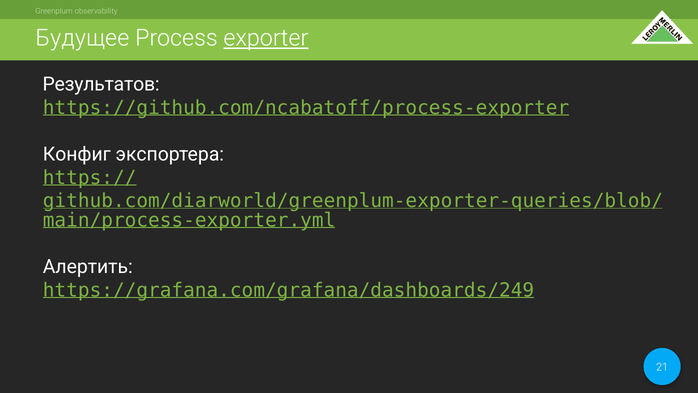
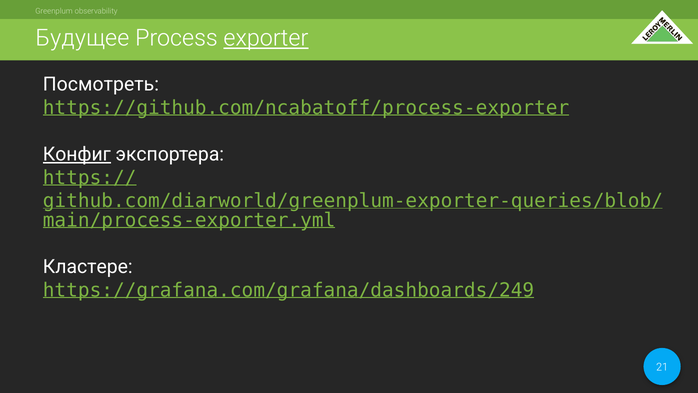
Результатов: Результатов -> Посмотреть (101, 85)
Конфиг underline: none -> present (77, 154)
Алертить: Алертить -> Кластере (88, 267)
